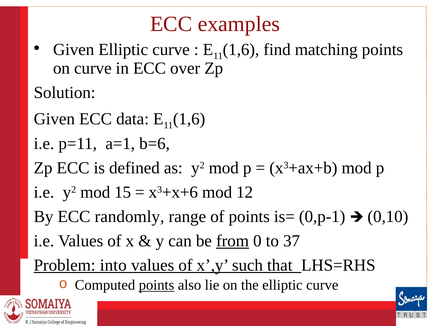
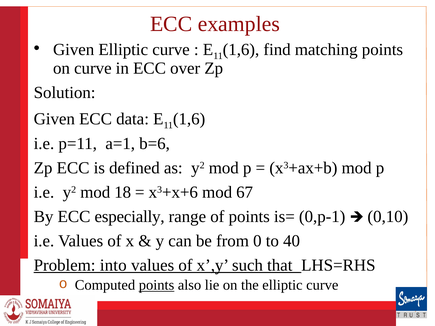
15: 15 -> 18 (123, 192)
12: 12 -> 67 (245, 192)
randomly: randomly -> especially (130, 217)
from underline: present -> none (233, 241)
37: 37 -> 40 (292, 241)
